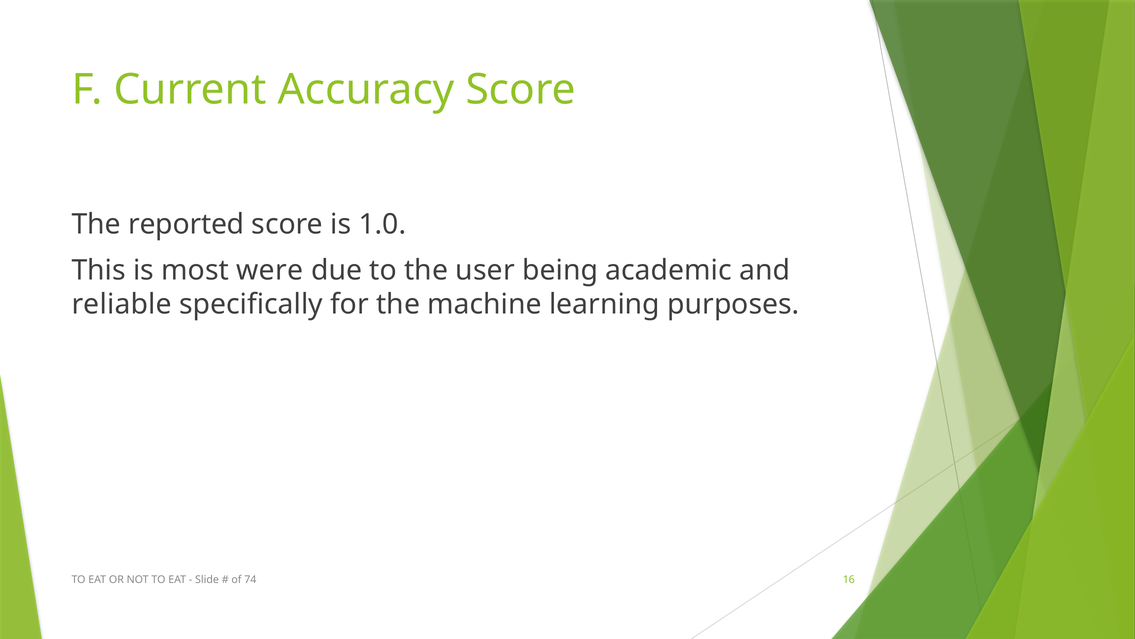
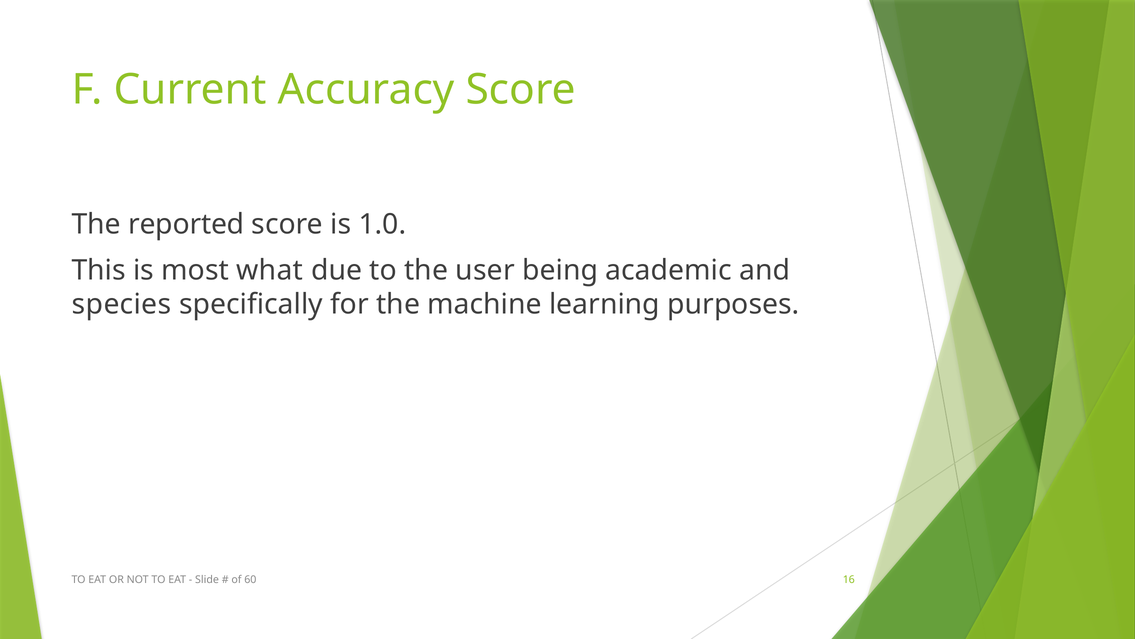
were: were -> what (270, 270)
reliable: reliable -> species (122, 304)
74: 74 -> 60 (250, 579)
